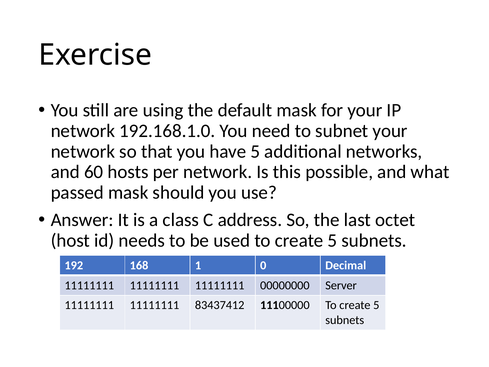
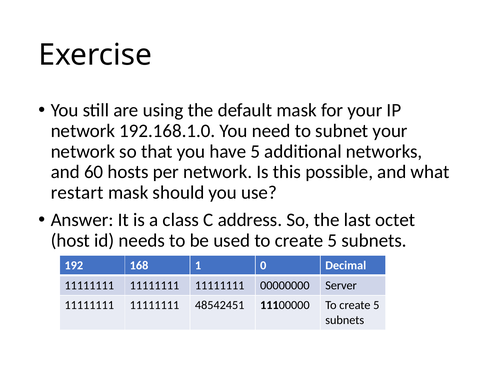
passed: passed -> restart (77, 192)
83437412: 83437412 -> 48542451 (220, 305)
